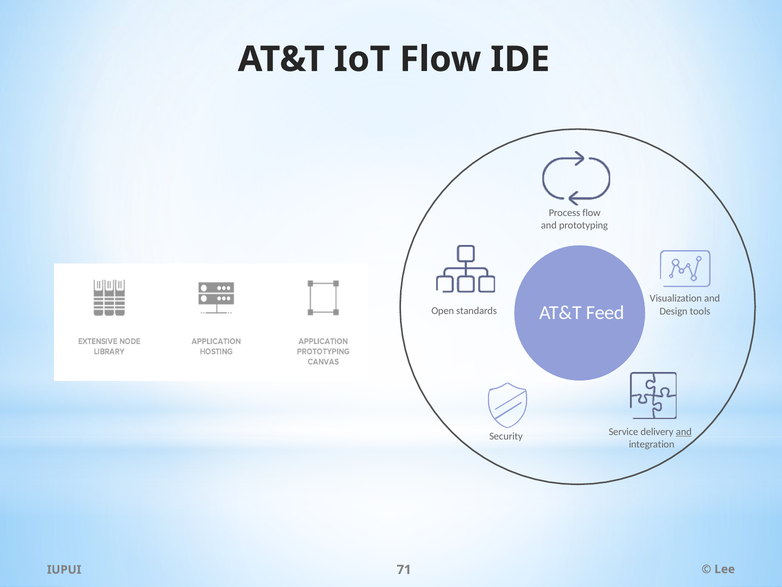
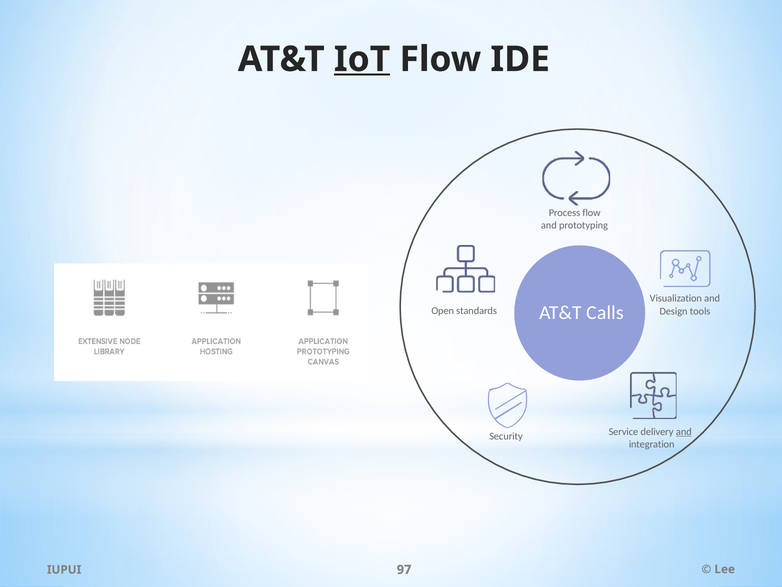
IoT underline: none -> present (362, 59)
Feed: Feed -> Calls (605, 312)
71: 71 -> 97 (404, 569)
